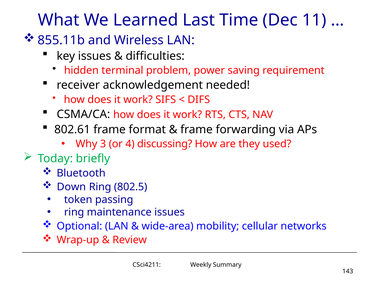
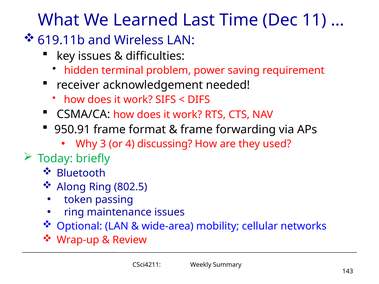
855.11b: 855.11b -> 619.11b (61, 40)
802.61: 802.61 -> 950.91 (72, 130)
Down: Down -> Along (71, 187)
